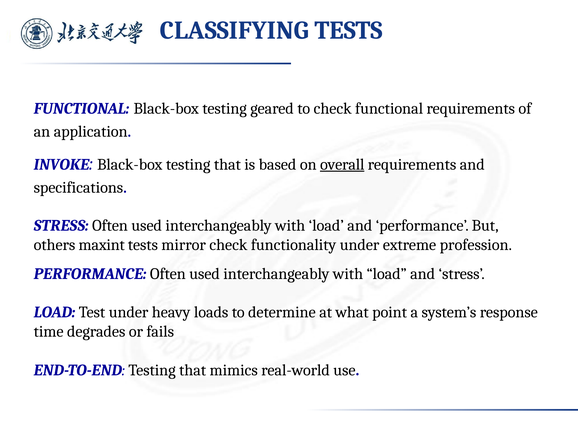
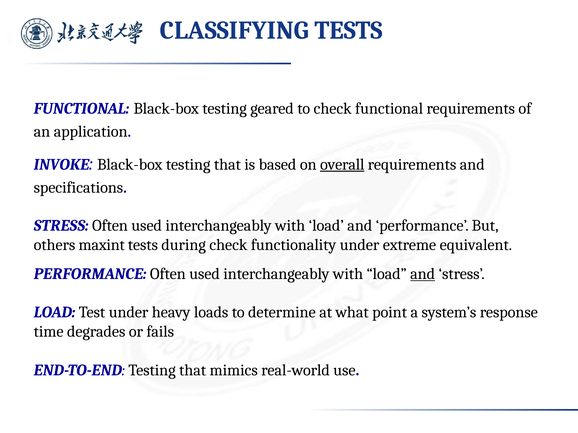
mirror: mirror -> during (184, 245)
profession: profession -> equivalent (476, 245)
and underline: none -> present (423, 274)
